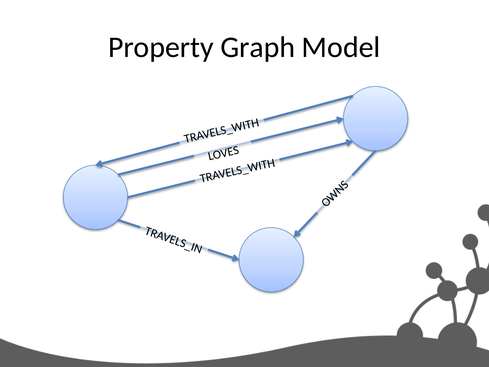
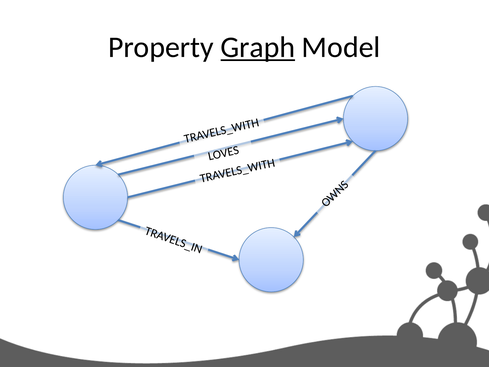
Graph underline: none -> present (258, 47)
